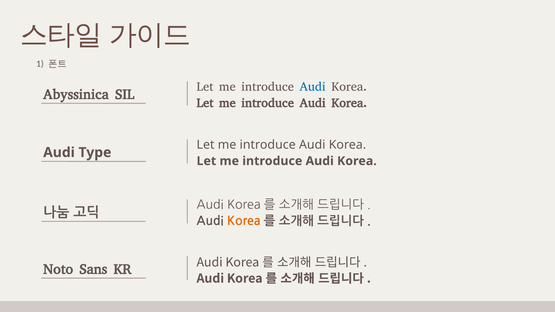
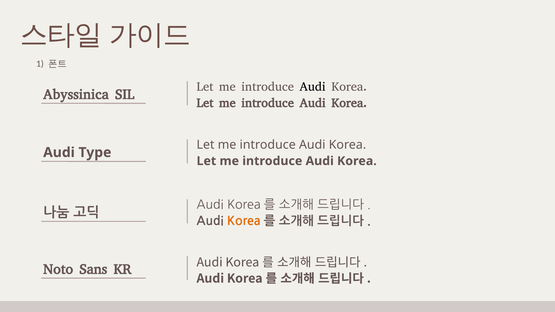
Audi colour: blue -> black (313, 87)
